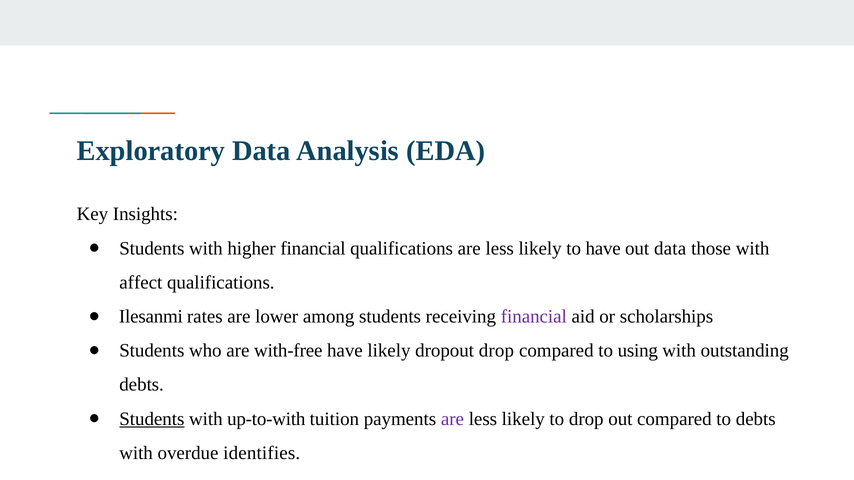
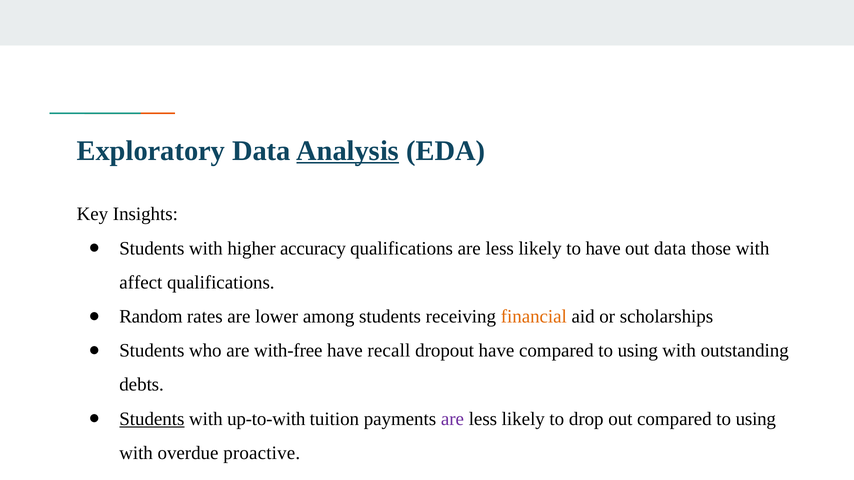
Analysis underline: none -> present (348, 151)
higher financial: financial -> accuracy (313, 249)
Ilesanmi: Ilesanmi -> Random (151, 317)
financial colour: purple -> orange (534, 317)
have likely: likely -> recall (389, 351)
dropout drop: drop -> have (497, 351)
out compared to debts: debts -> using (756, 419)
identifies: identifies -> proactive (262, 453)
